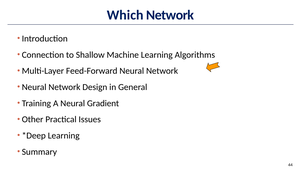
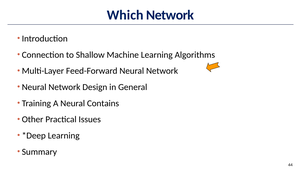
Gradient: Gradient -> Contains (103, 103)
